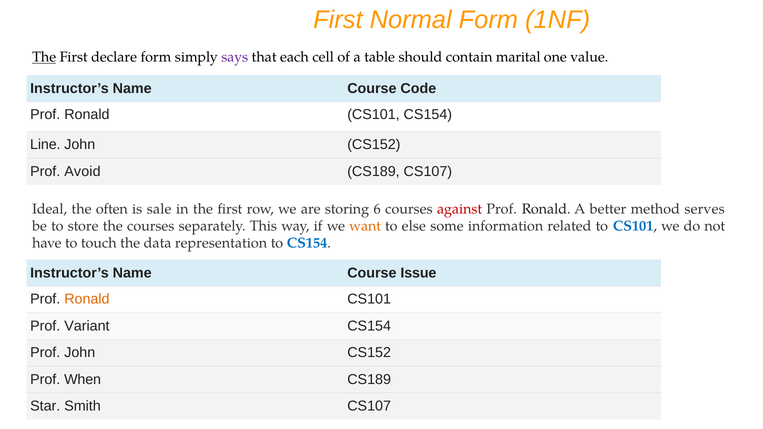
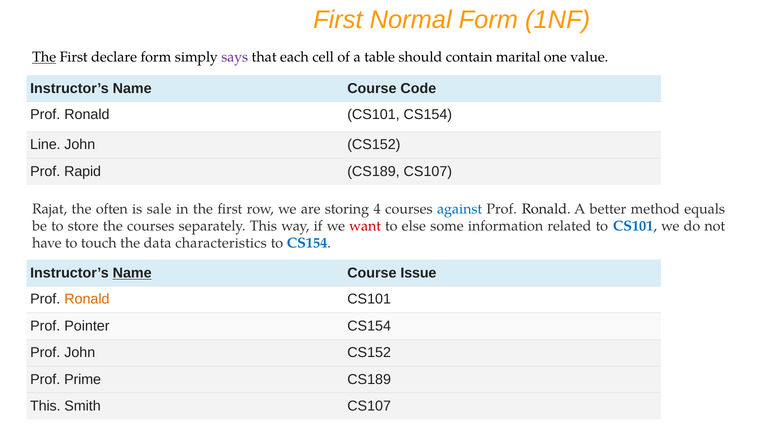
Avoid: Avoid -> Rapid (83, 171)
Ideal: Ideal -> Rajat (50, 209)
6: 6 -> 4 (377, 209)
against colour: red -> blue (460, 209)
serves: serves -> equals (705, 209)
want colour: orange -> red (365, 226)
representation: representation -> characteristics (221, 243)
Name underline: none -> present (132, 273)
Variant: Variant -> Pointer (87, 326)
When: When -> Prime (83, 379)
Star: Star -> This (45, 406)
